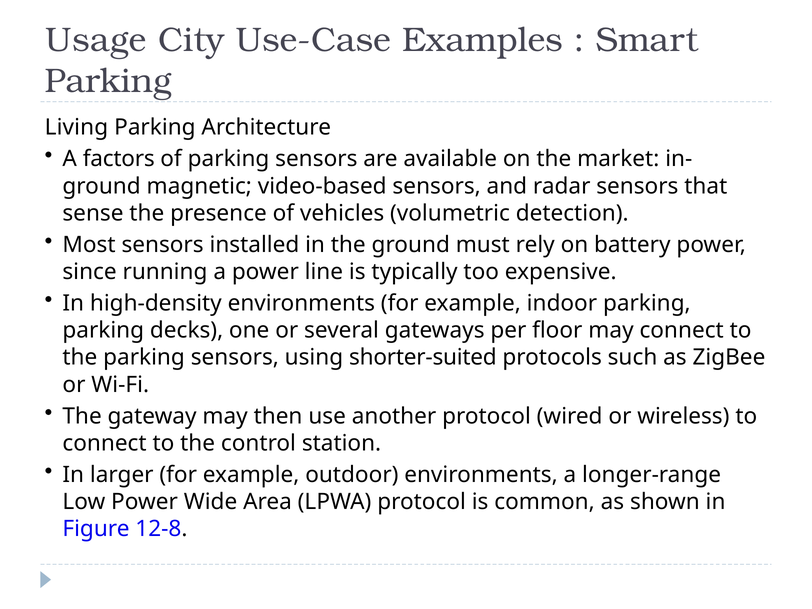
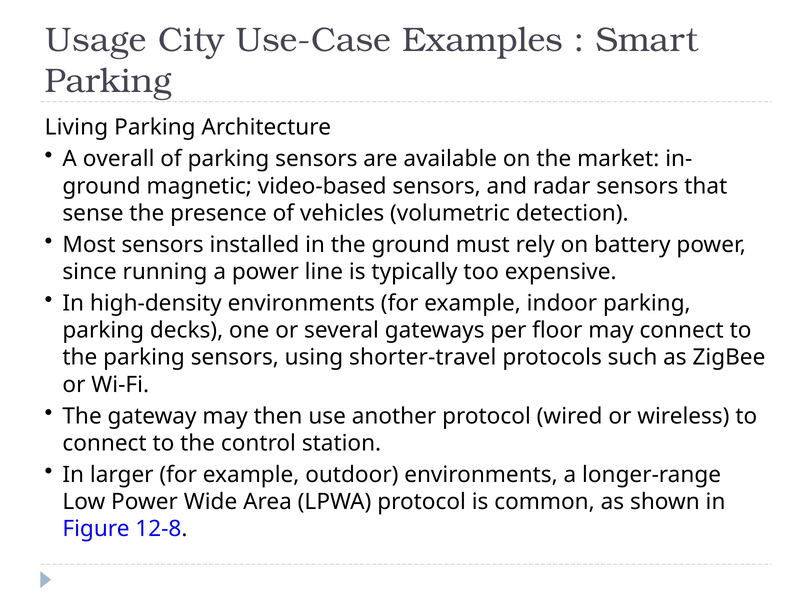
factors: factors -> overall (119, 159)
shorter-suited: shorter-suited -> shorter-travel (423, 358)
